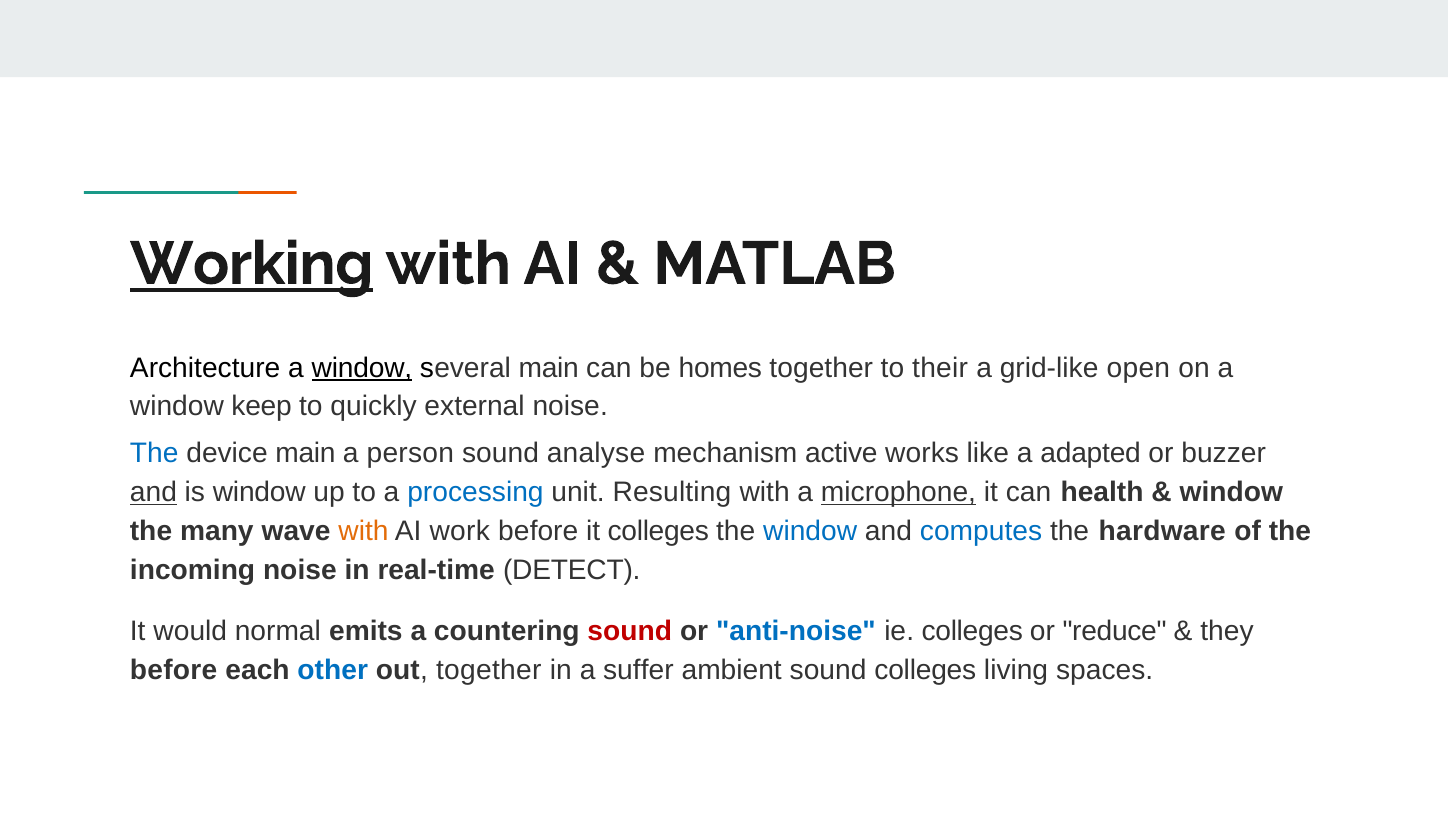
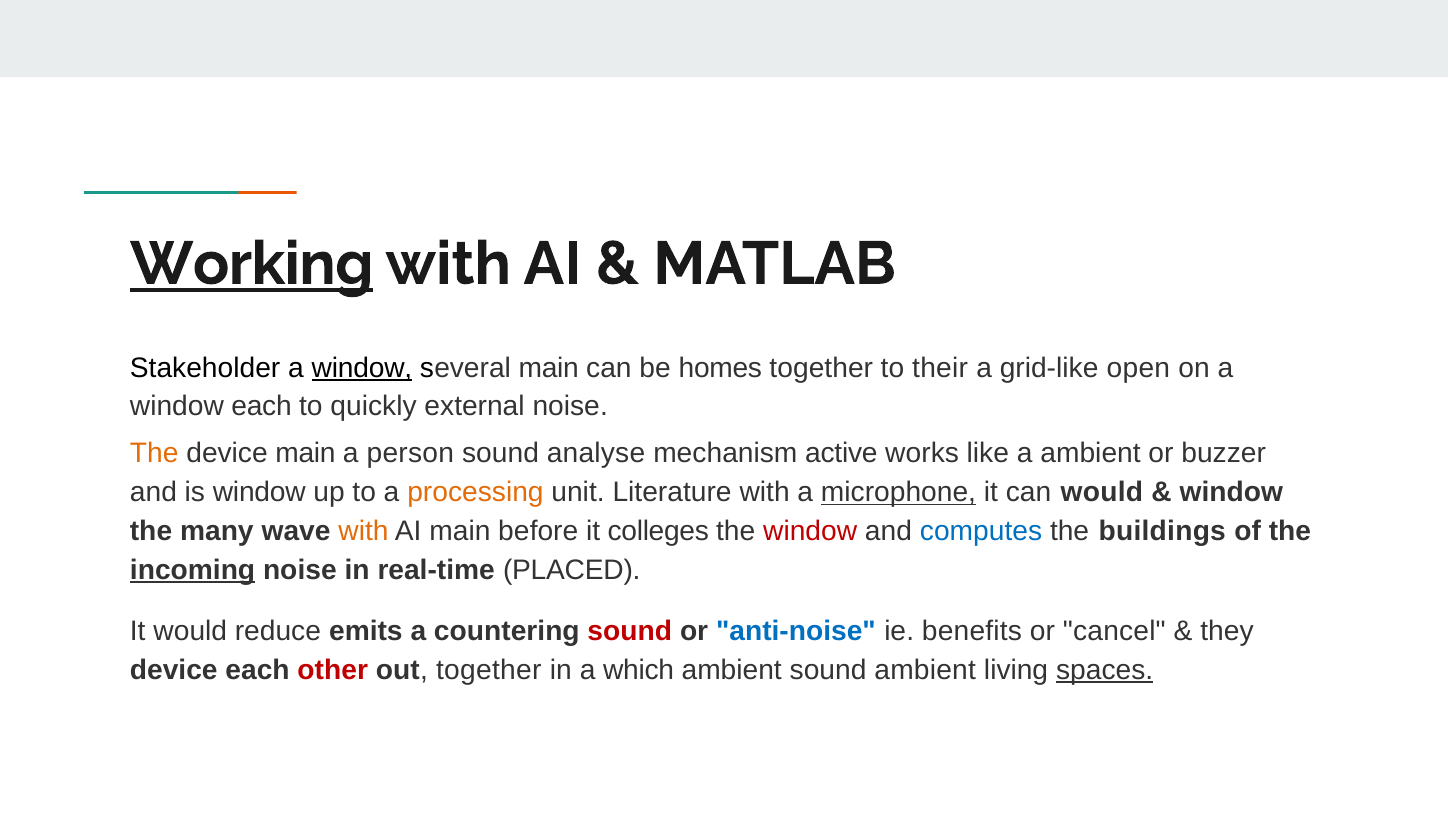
Architecture: Architecture -> Stakeholder (205, 368)
window keep: keep -> each (262, 406)
The colour: blue -> orange (154, 453)
a adapted: adapted -> ambient (1091, 453)
and underline: present -> none (153, 492)
processing colour: blue -> orange (475, 492)
Resulting: Resulting -> Literature (672, 492)
can health: health -> would (1102, 492)
AI work: work -> main (460, 531)
window colour: blue -> red (810, 531)
hardware: hardware -> buildings (1162, 531)
incoming underline: none -> present (193, 570)
DETECT: DETECT -> PLACED (572, 570)
normal: normal -> reduce (278, 631)
ie colleges: colleges -> benefits (972, 631)
reduce: reduce -> cancel (1114, 631)
before: before -> device (174, 669)
other colour: blue -> red (333, 669)
suffer: suffer -> which (639, 669)
sound colleges: colleges -> ambient (925, 669)
spaces underline: none -> present (1105, 669)
